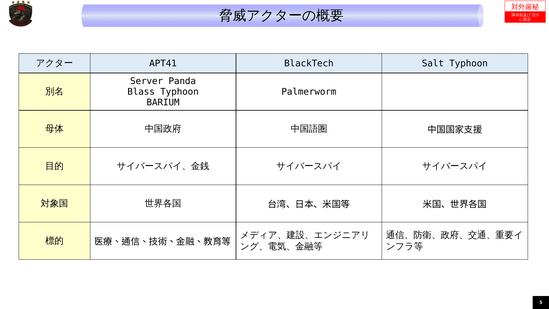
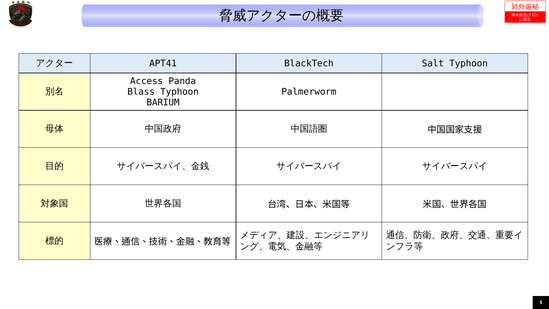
Server: Server -> Access (147, 81)
